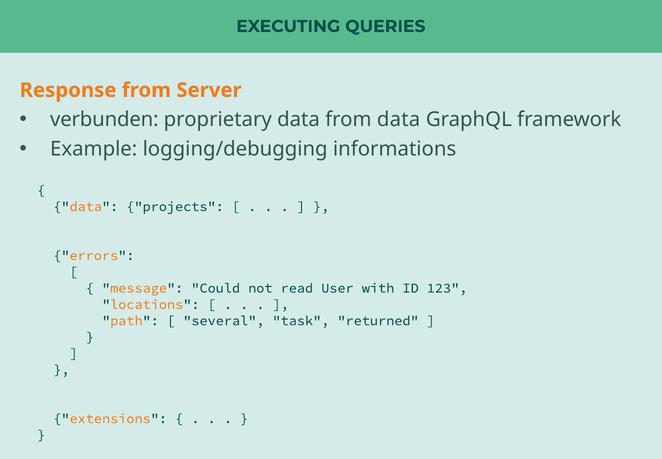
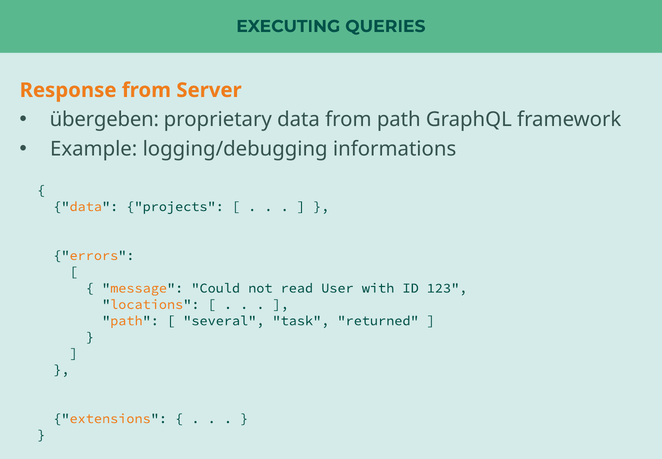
verbunden: verbunden -> übergeben (104, 119)
from data: data -> path (399, 119)
